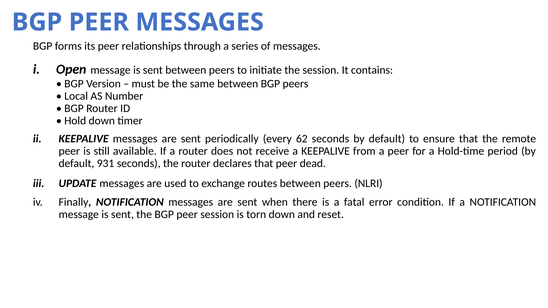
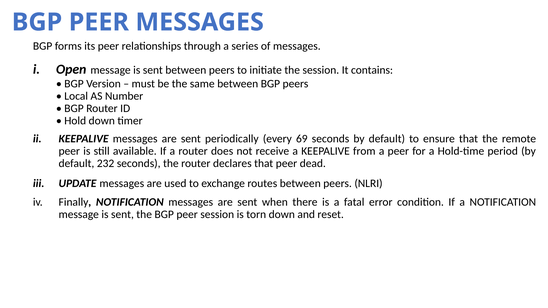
62: 62 -> 69 (302, 139)
931: 931 -> 232 (106, 164)
